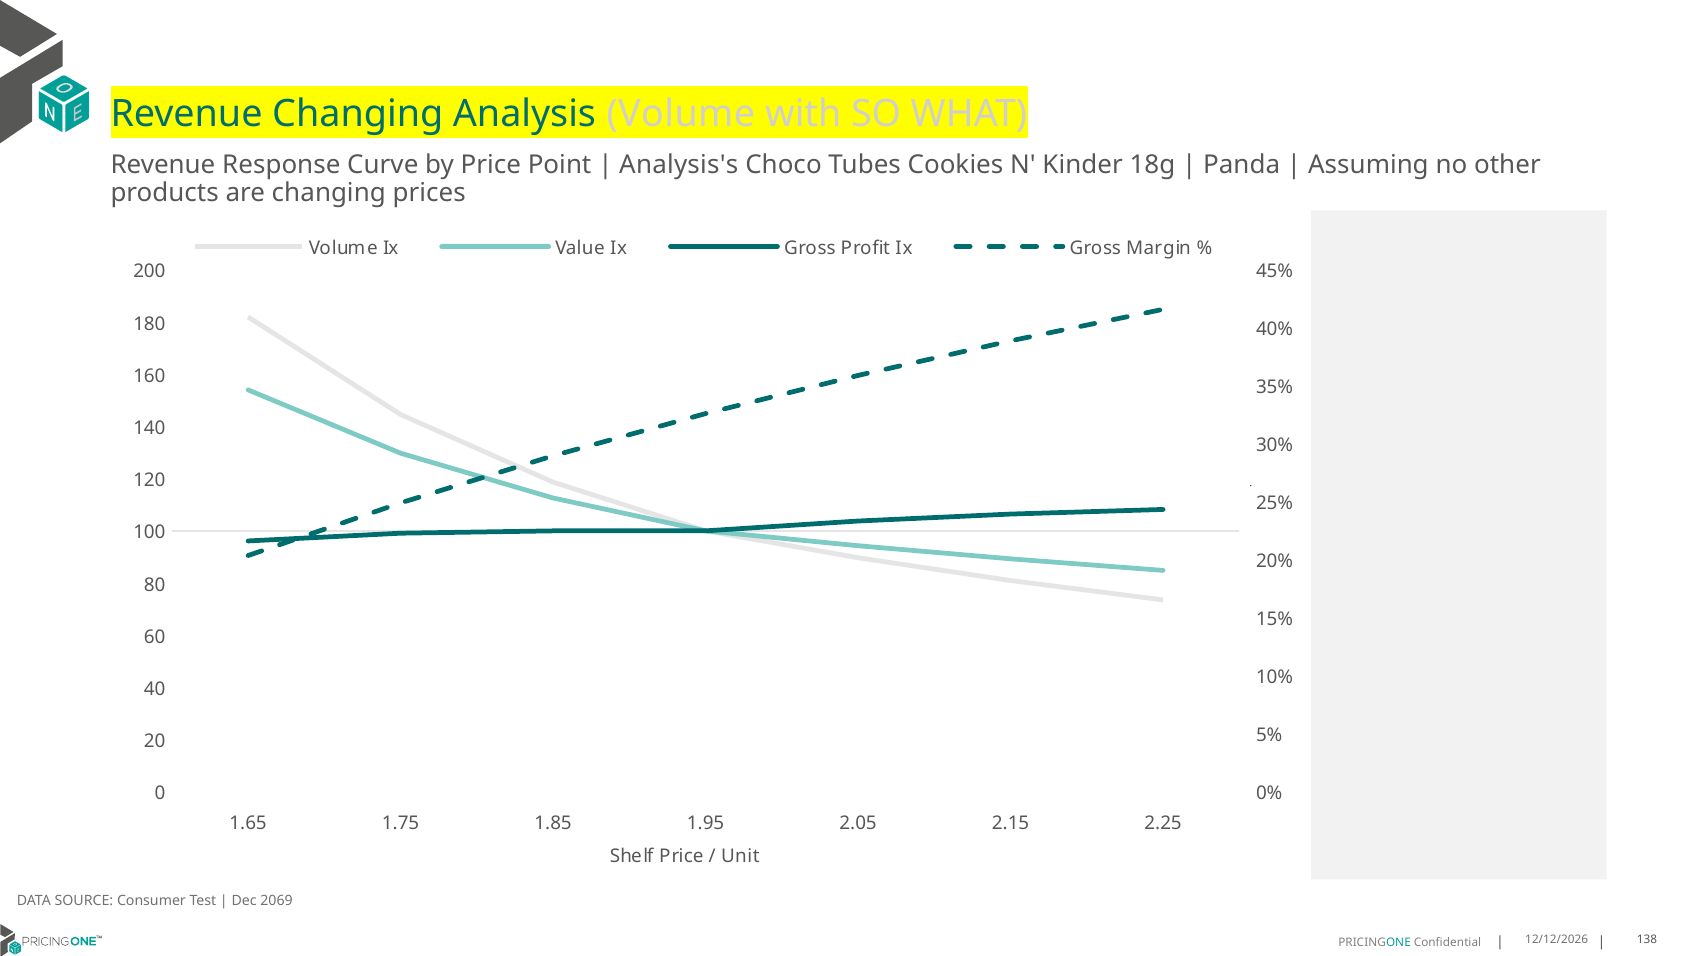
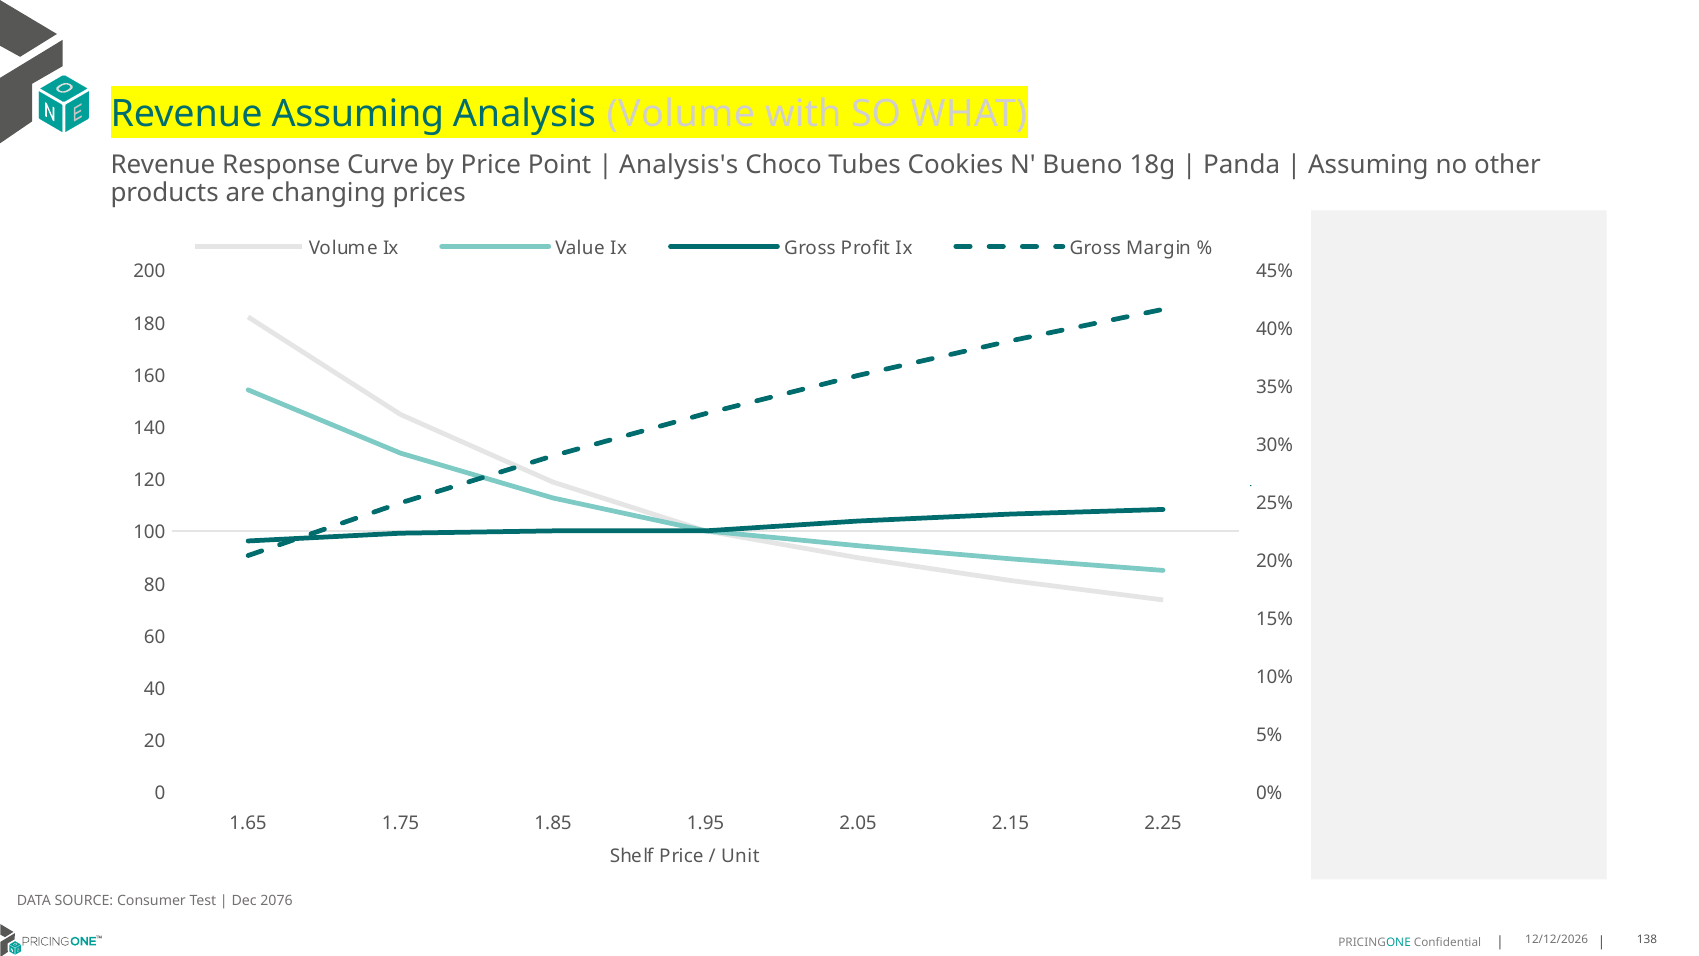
Revenue Changing: Changing -> Assuming (358, 114)
Kinder: Kinder -> Bueno (1083, 164)
2069: 2069 -> 2076 (277, 900)
